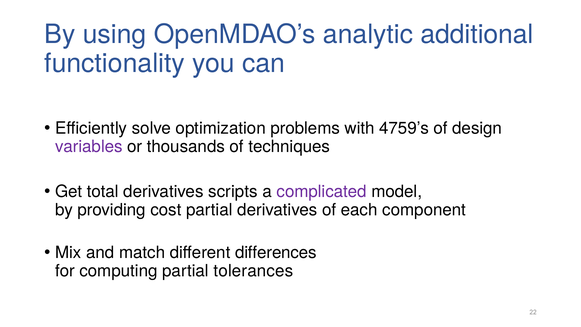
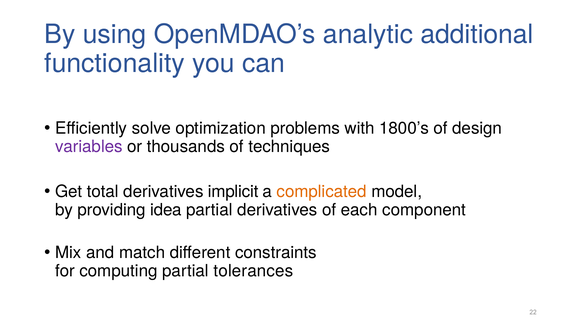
4759’s: 4759’s -> 1800’s (404, 128)
scripts: scripts -> implicit (233, 191)
complicated colour: purple -> orange (322, 191)
cost: cost -> idea (166, 210)
differences: differences -> constraints (276, 252)
